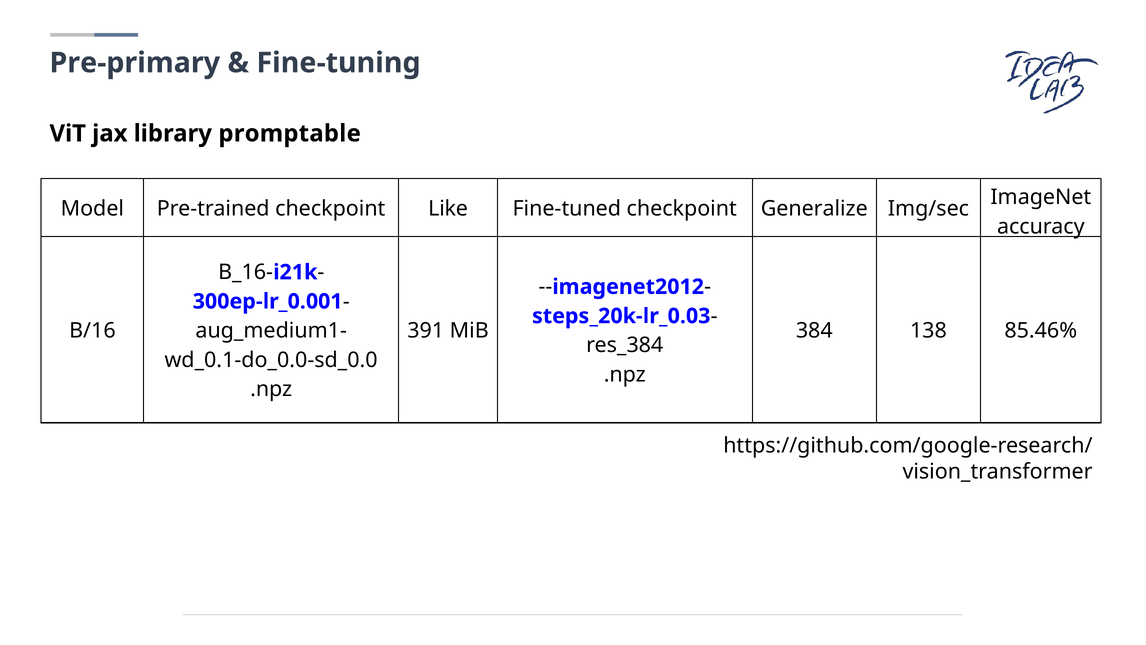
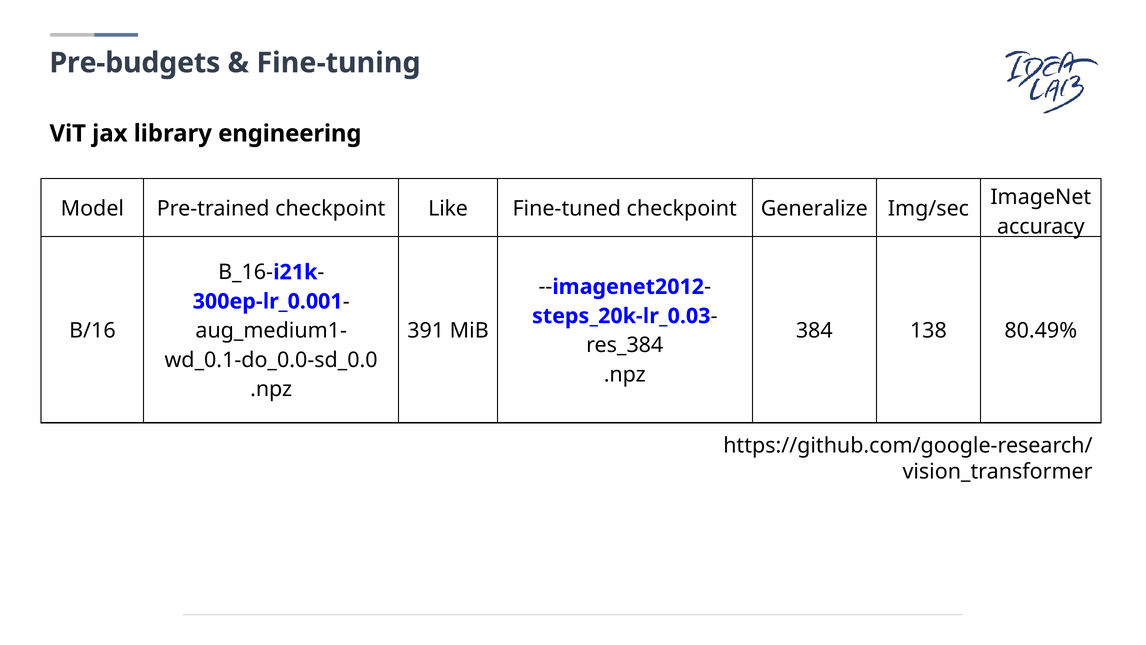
Pre-primary: Pre-primary -> Pre-budgets (135, 63)
promptable: promptable -> engineering (290, 133)
85.46%: 85.46% -> 80.49% (1041, 331)
